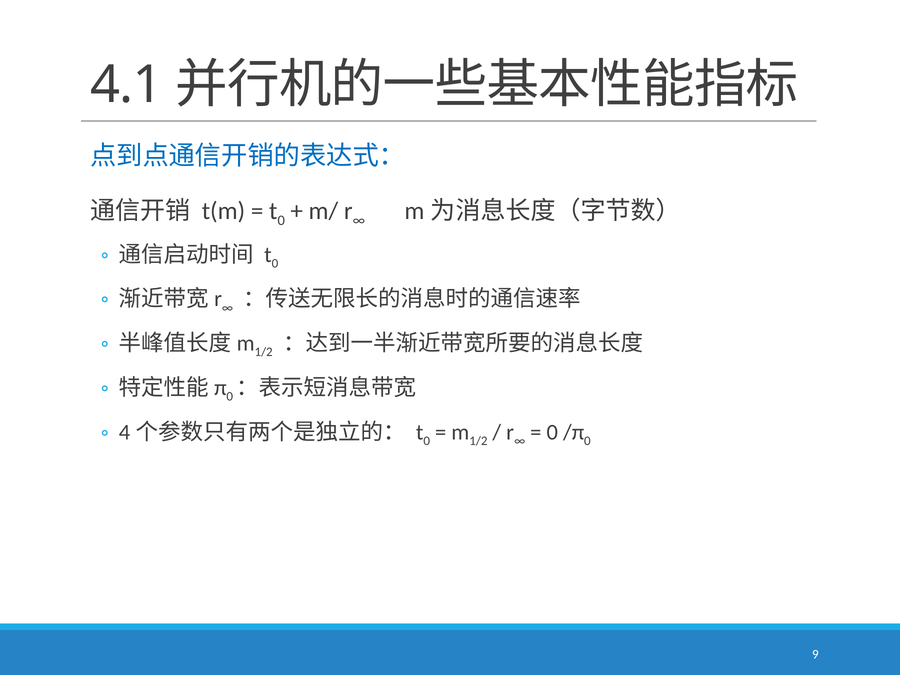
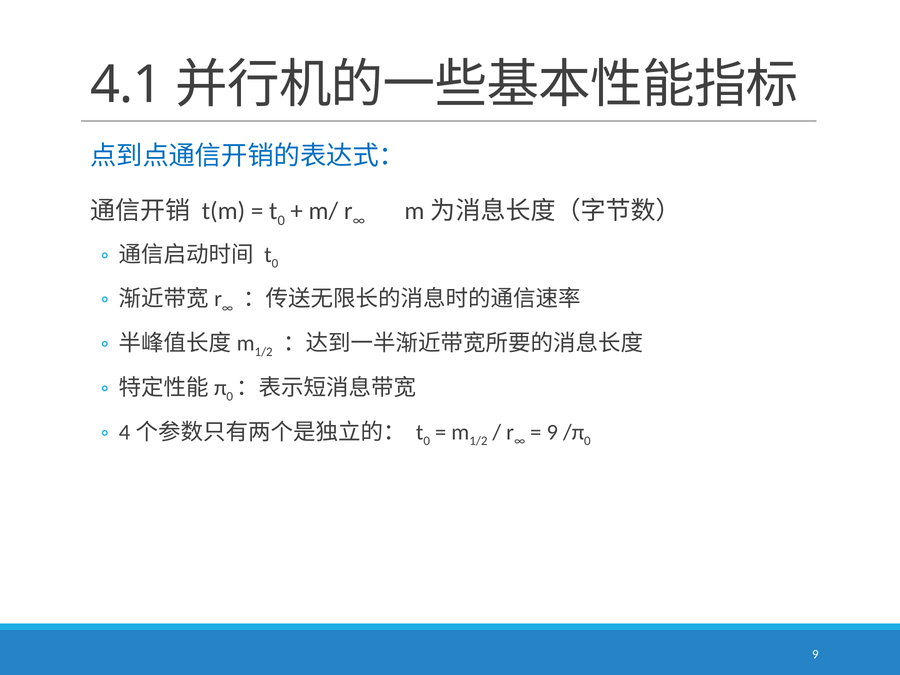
0: 0 -> 9 (552, 432)
